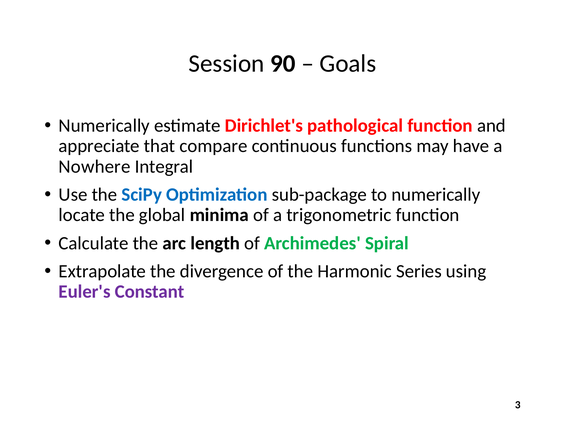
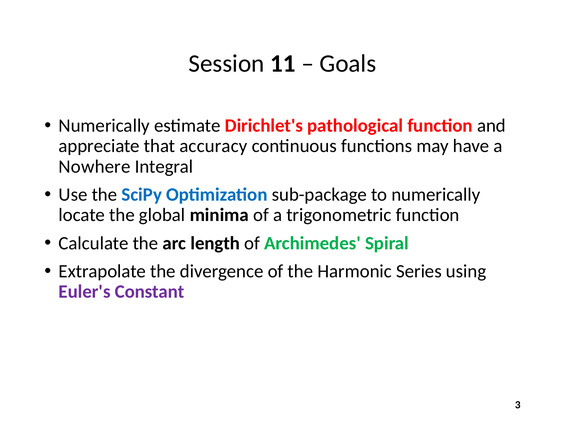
90: 90 -> 11 (283, 63)
compare: compare -> accuracy (213, 146)
